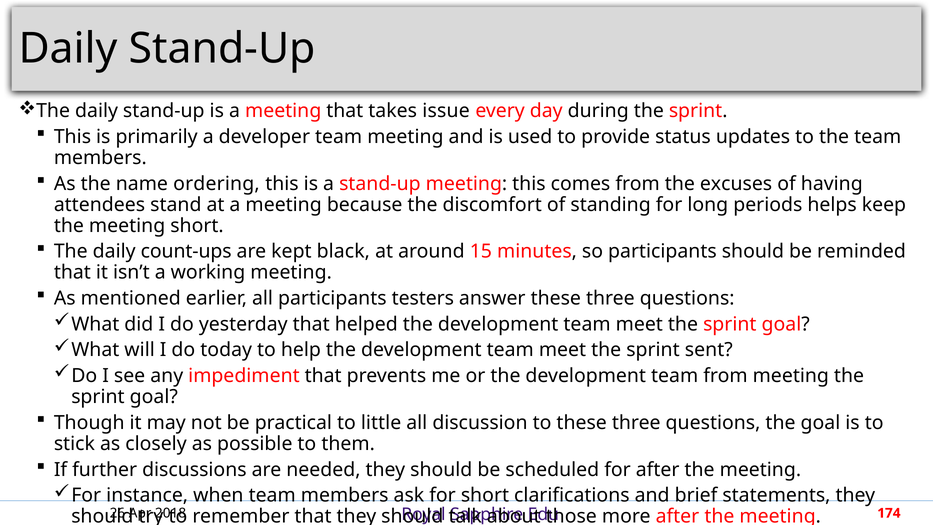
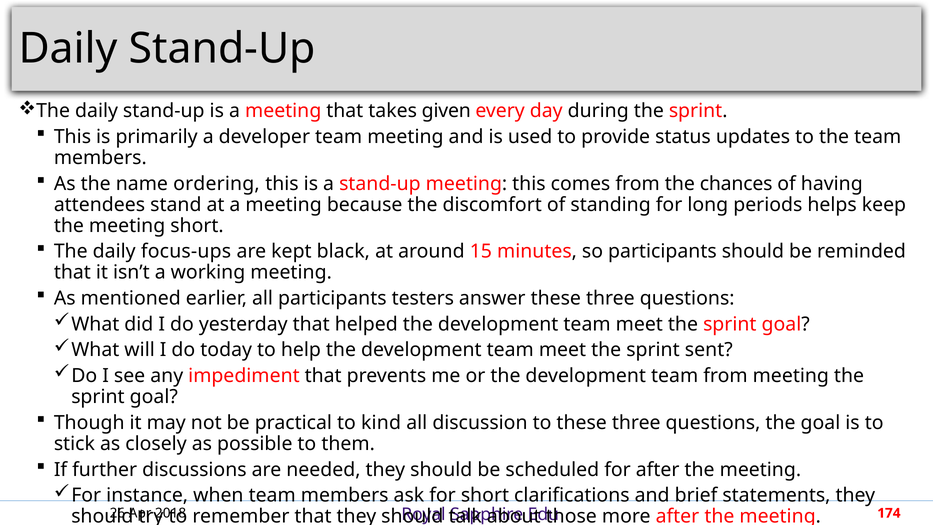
issue: issue -> given (446, 111)
excuses: excuses -> chances (736, 184)
count-ups: count-ups -> focus-ups (186, 251)
little: little -> kind (381, 423)
